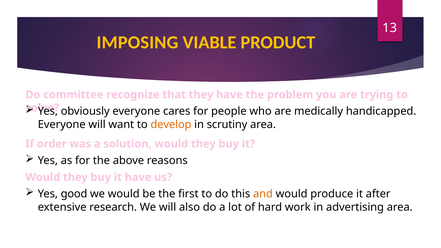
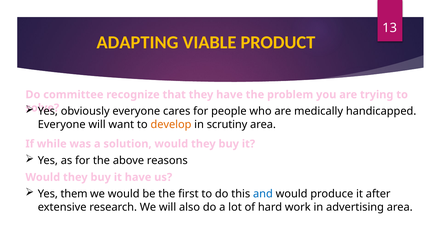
IMPOSING: IMPOSING -> ADAPTING (137, 42)
order: order -> while (52, 144)
good: good -> them (74, 194)
and colour: orange -> blue (263, 194)
